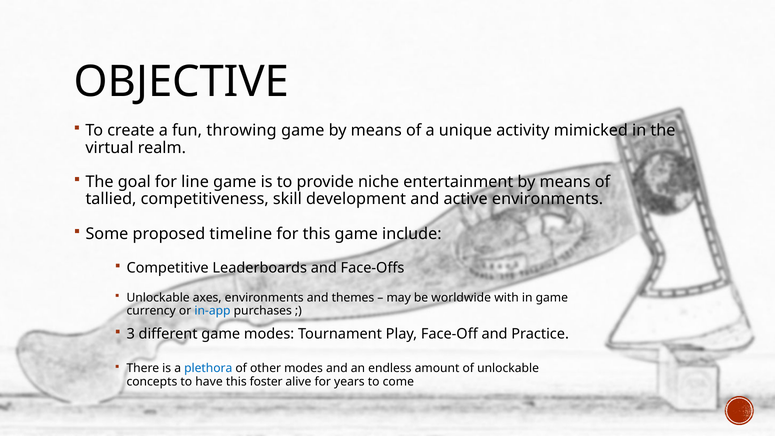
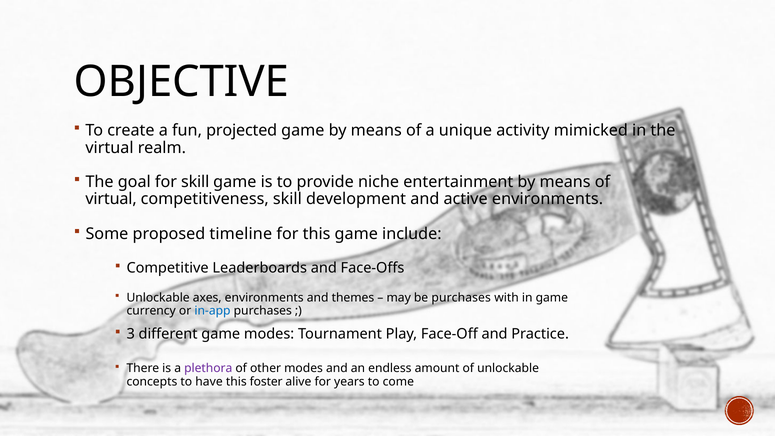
throwing: throwing -> projected (242, 130)
for line: line -> skill (195, 182)
tallied: tallied -> virtual (111, 199)
be worldwide: worldwide -> purchases (461, 298)
plethora colour: blue -> purple (208, 368)
